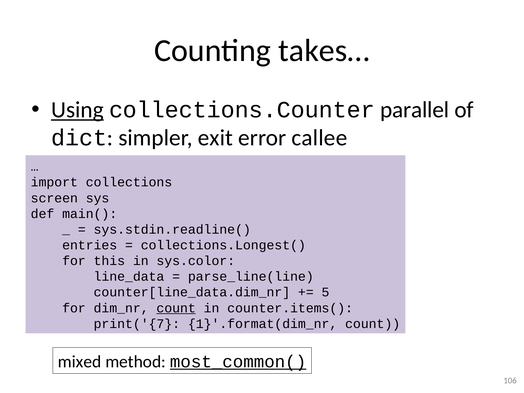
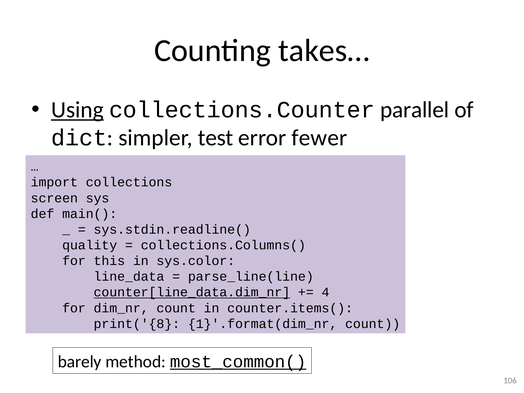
exit: exit -> test (216, 138)
callee: callee -> fewer (319, 138)
entries: entries -> quality (90, 245)
collections.Longest(: collections.Longest( -> collections.Columns( (223, 245)
counter[line_data.dim_nr underline: none -> present (192, 292)
5: 5 -> 4 (325, 292)
count underline: present -> none (176, 308)
print('{7: print('{7 -> print('{8 (137, 324)
mixed: mixed -> barely (80, 362)
